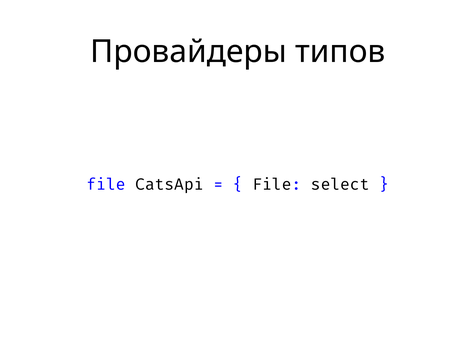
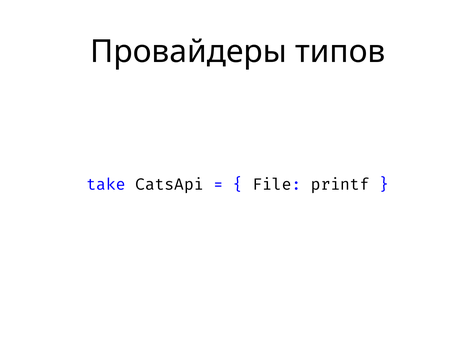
file: file -> take (106, 185)
select: select -> printf (340, 185)
